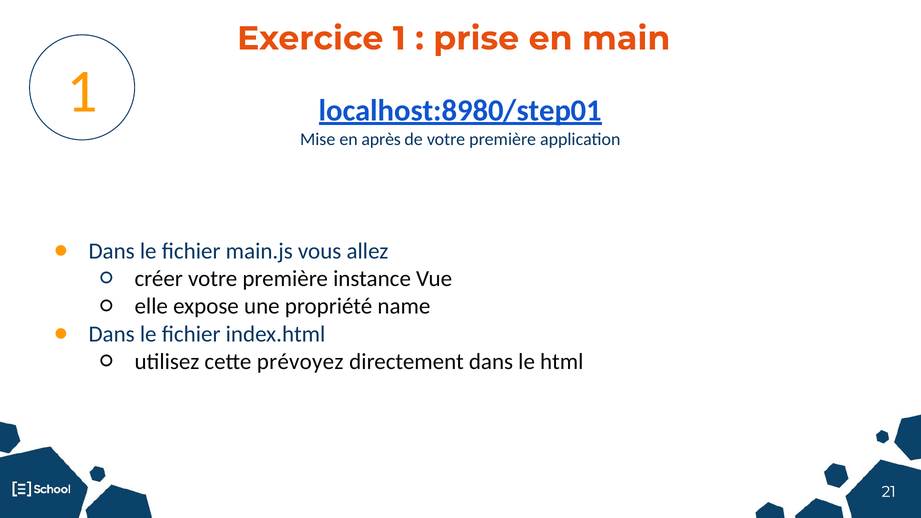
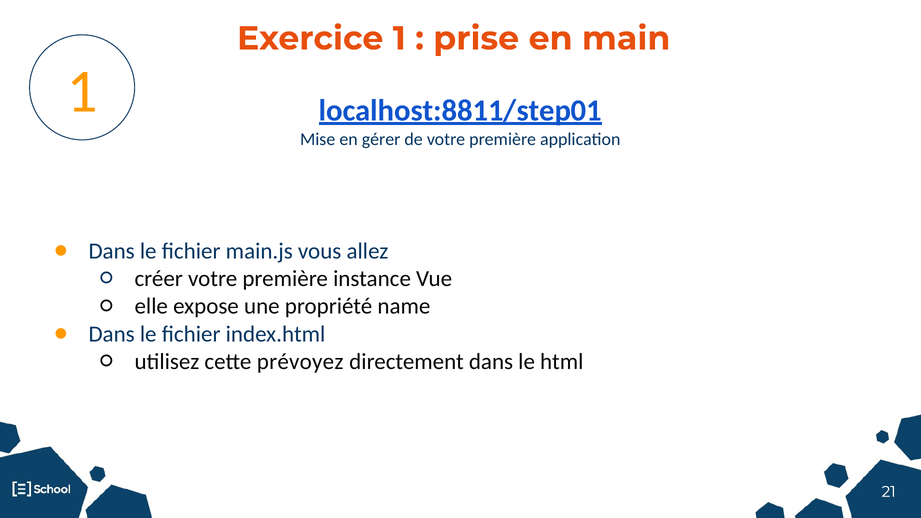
localhost:8980/step01: localhost:8980/step01 -> localhost:8811/step01 (460, 111)
après: après -> gérer (381, 139)
